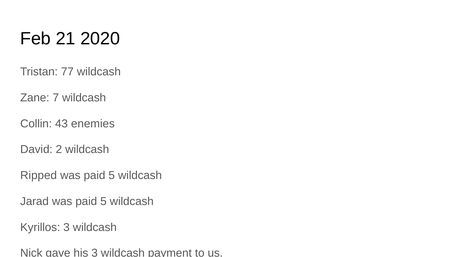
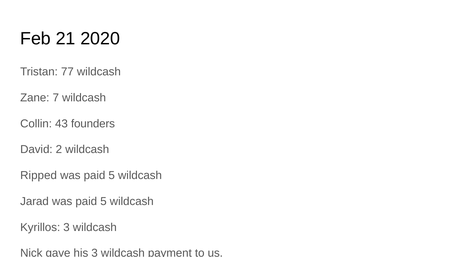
enemies: enemies -> founders (93, 124)
